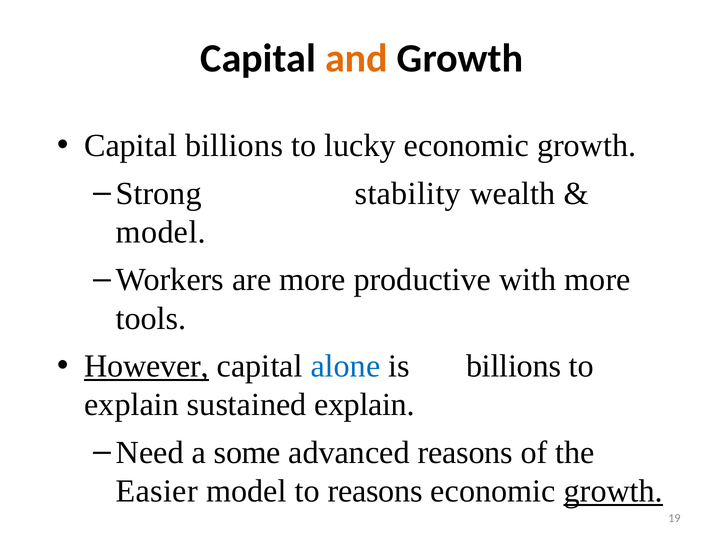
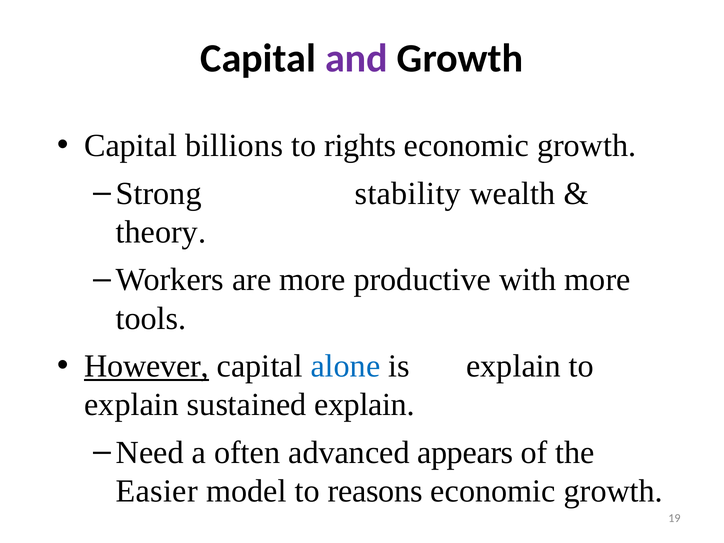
and colour: orange -> purple (356, 58)
lucky: lucky -> rights (360, 146)
model: model -> theory (161, 232)
is billions: billions -> explain (513, 366)
some: some -> often (247, 452)
advanced reasons: reasons -> appears (465, 452)
growth underline: present -> none (613, 491)
